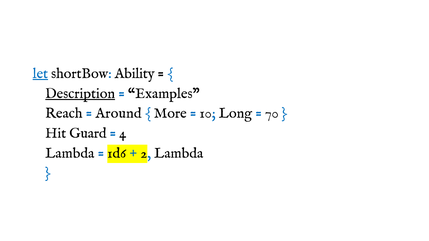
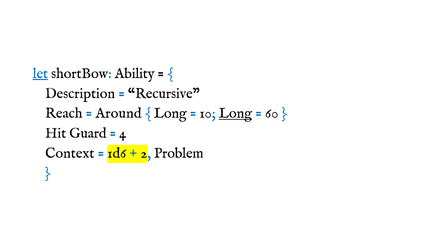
Description underline: present -> none (80, 93)
Examples: Examples -> Recursive (164, 93)
More: More -> Long (170, 113)
Long underline: none -> present (235, 113)
70: 70 -> 60 (272, 113)
Lambda: Lambda -> Context (70, 153)
2 Lambda: Lambda -> Problem (179, 153)
